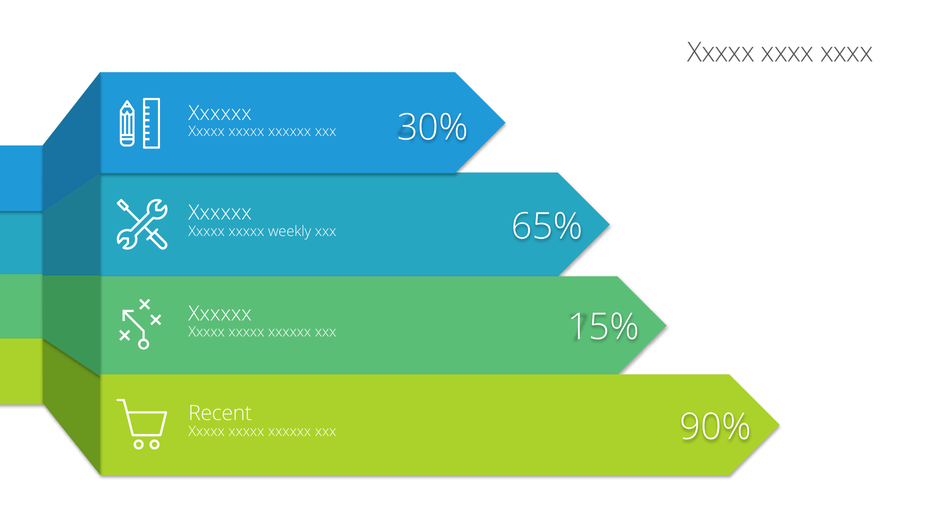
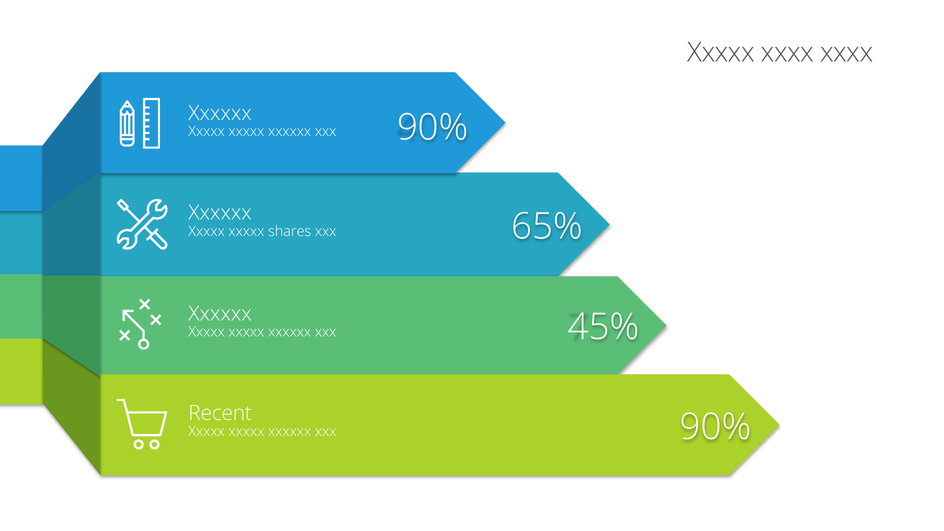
30%: 30% -> 90% (433, 127)
weekly: weekly -> shares (290, 231)
15%: 15% -> 45% (604, 327)
